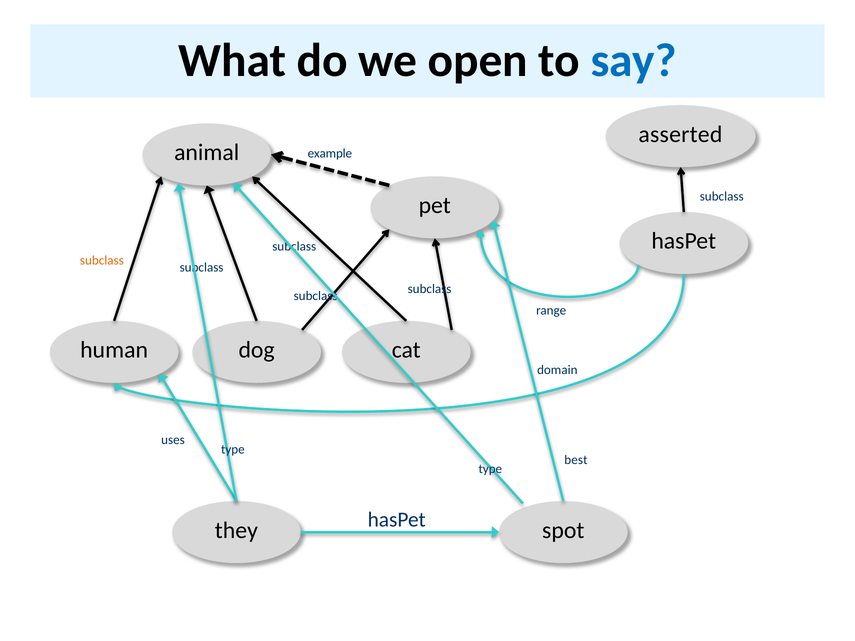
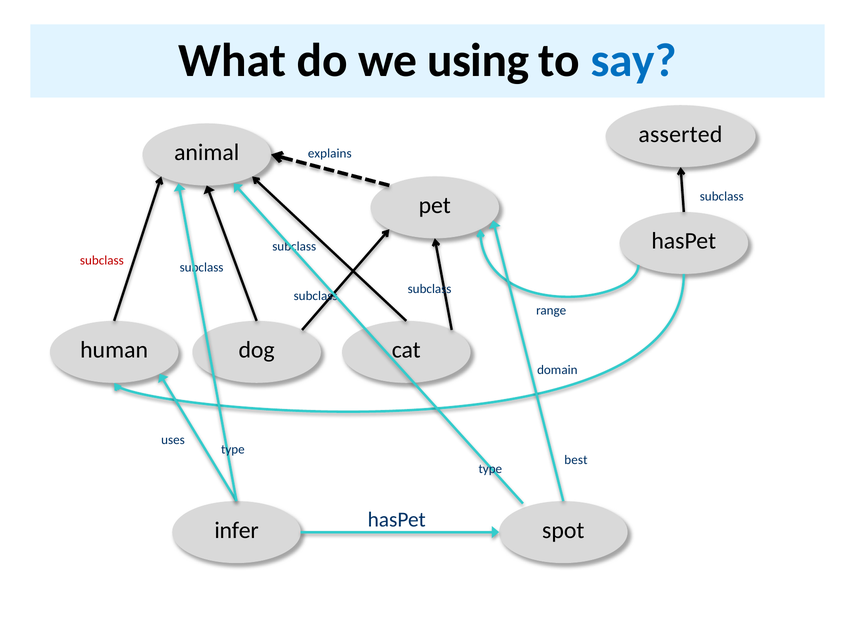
open: open -> using (478, 61)
example: example -> explains (330, 154)
subclass colour: orange -> red (102, 261)
they: they -> infer (237, 530)
